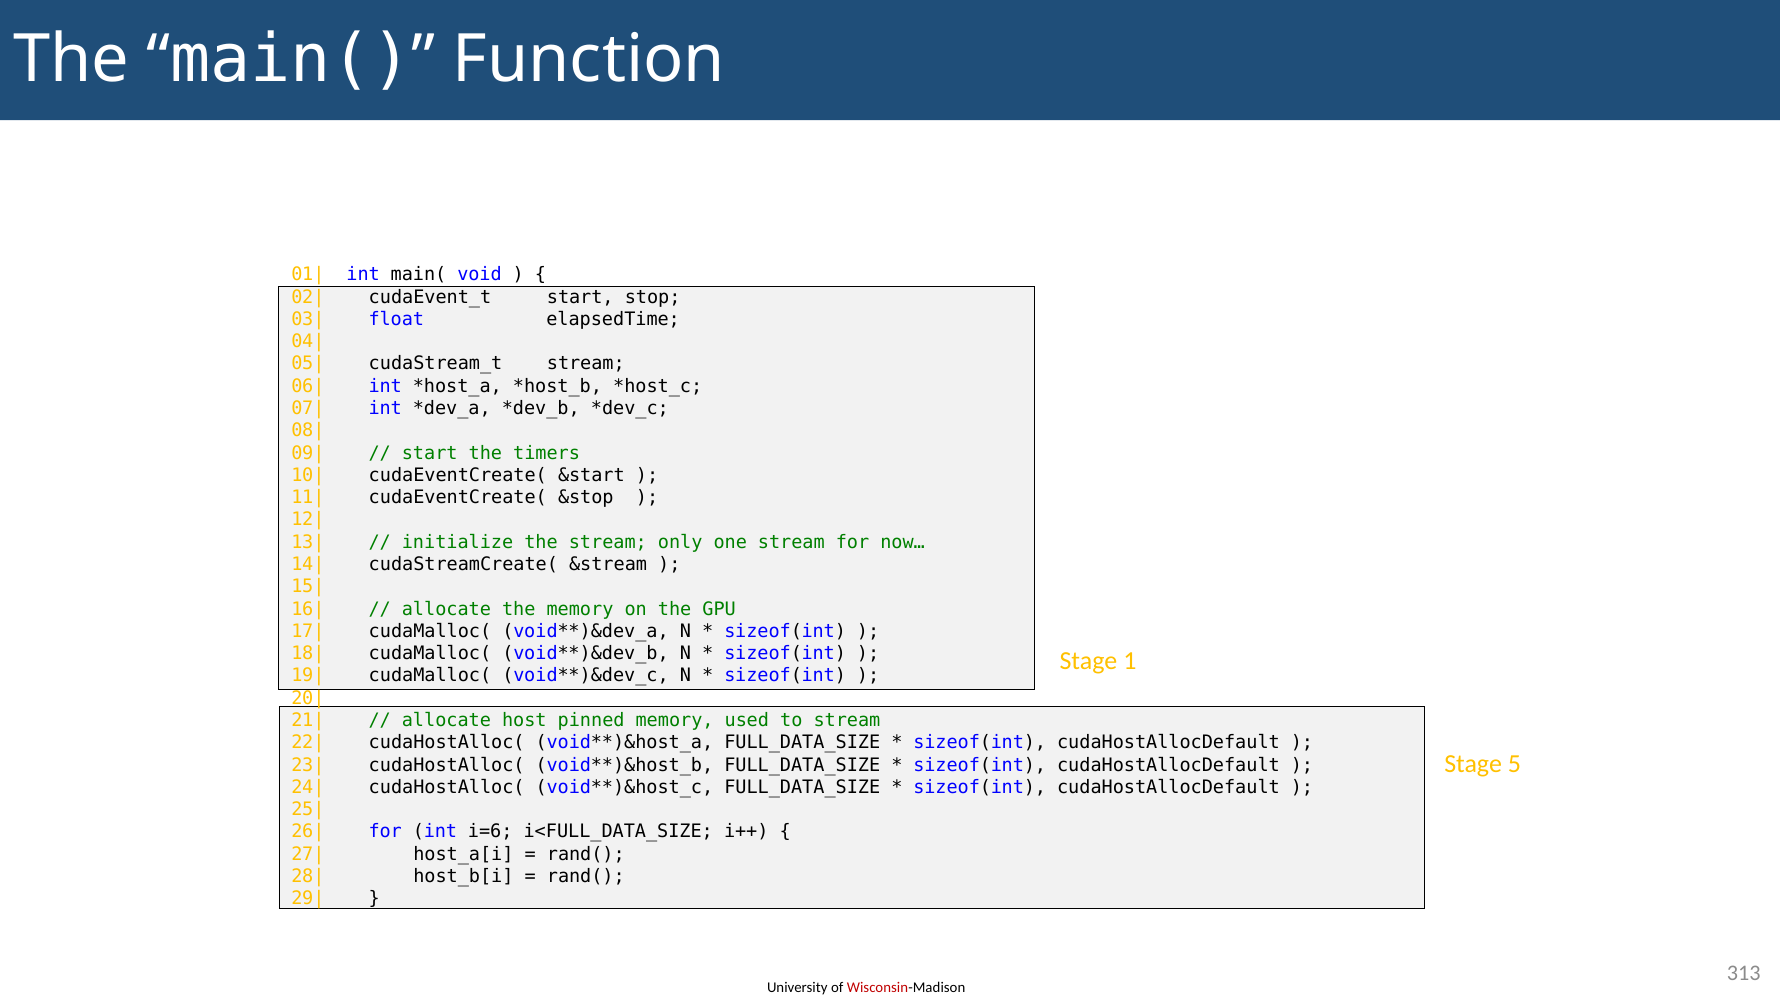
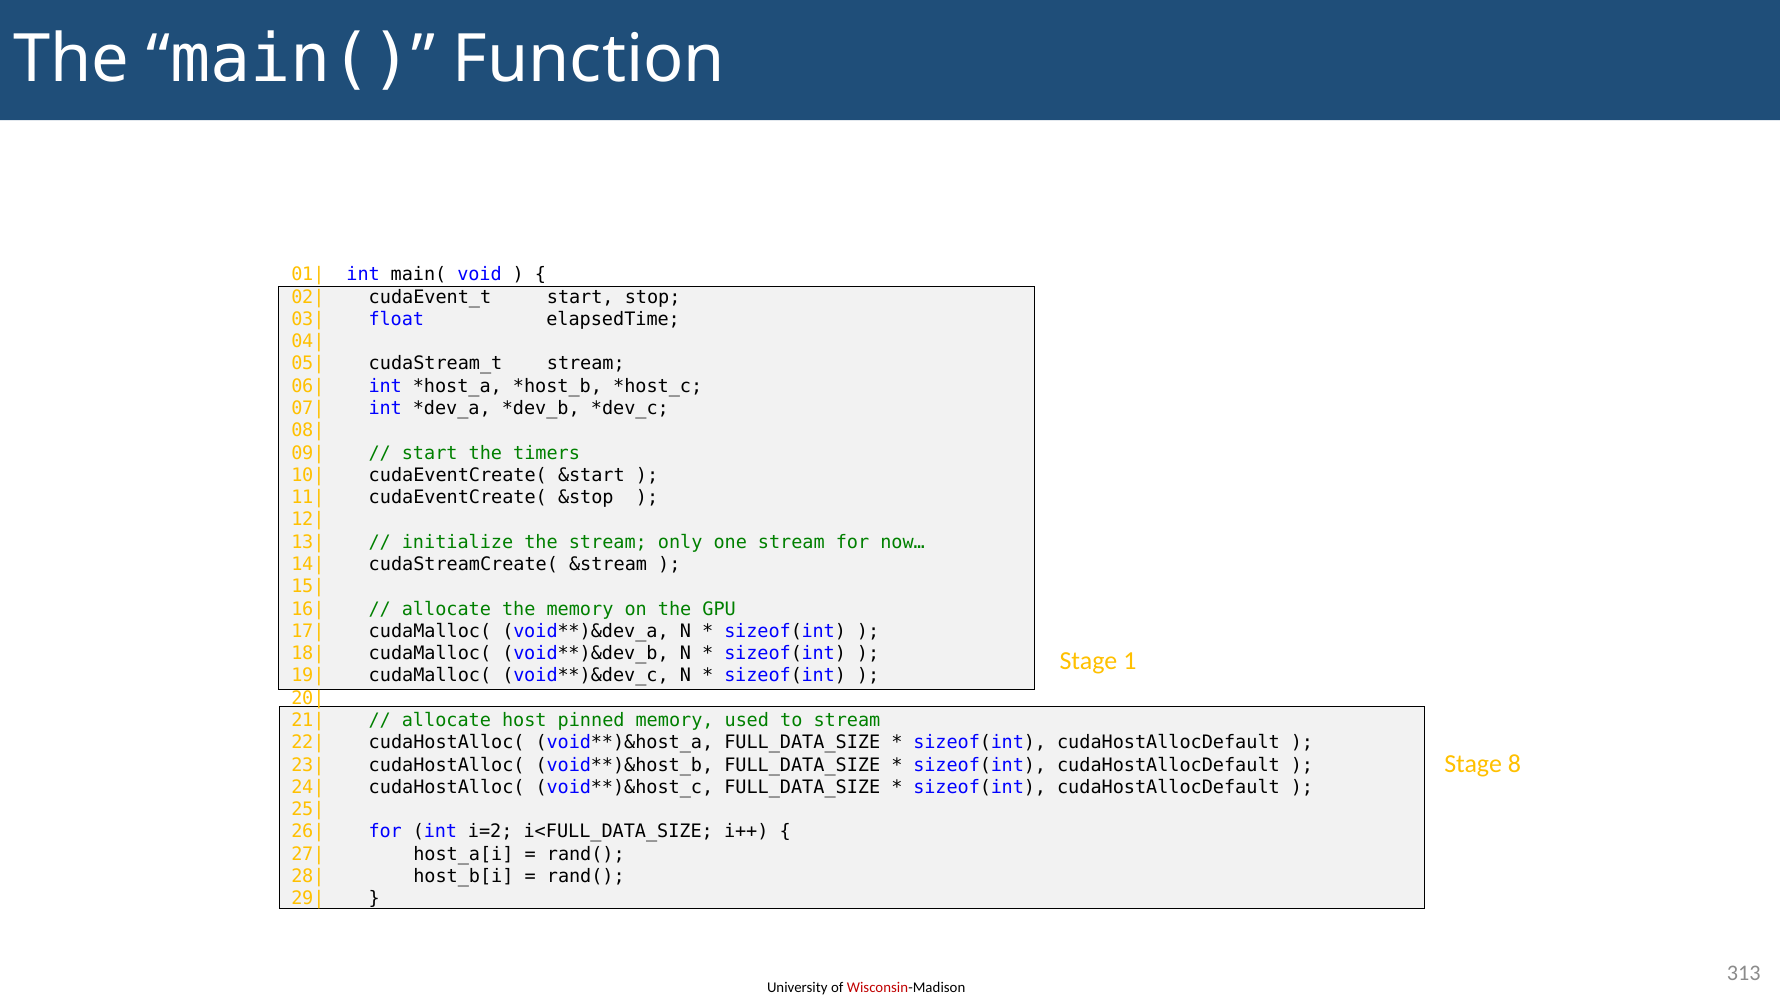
5: 5 -> 8 (1515, 764)
i=6: i=6 -> i=2 (490, 832)
